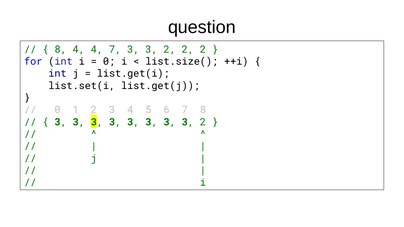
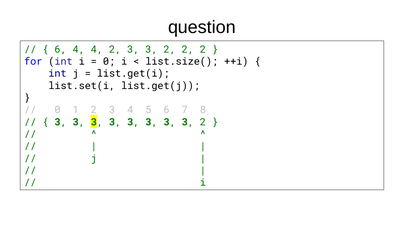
8: 8 -> 6 (61, 49)
4 7: 7 -> 2 (115, 49)
